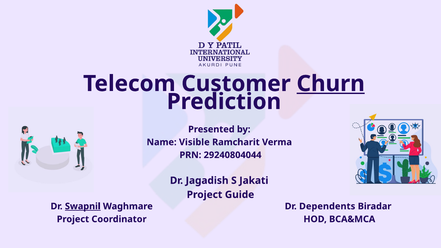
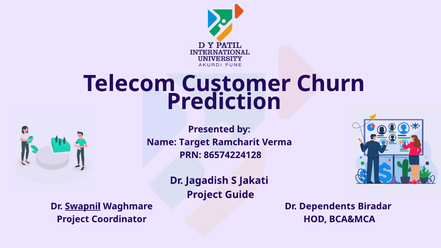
Churn underline: present -> none (331, 84)
Visible: Visible -> Target (194, 142)
29240804044: 29240804044 -> 86574224128 (233, 155)
